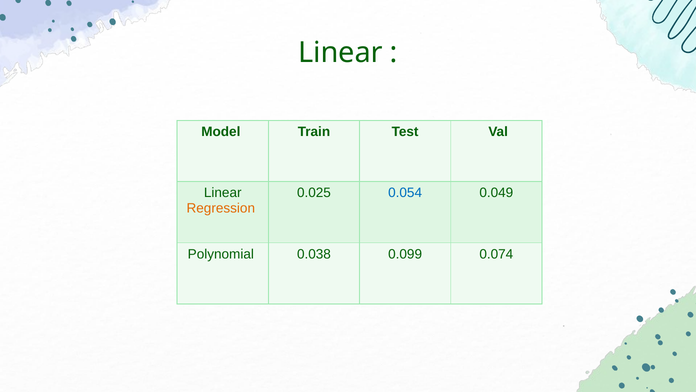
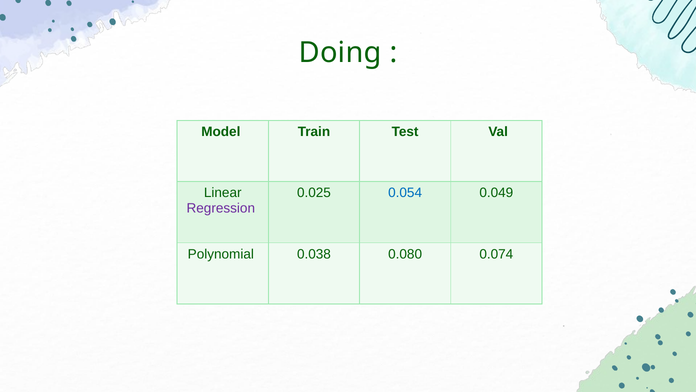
Linear: Linear -> Doing (340, 52)
Regression colour: orange -> purple (221, 208)
0.099: 0.099 -> 0.080 (405, 254)
